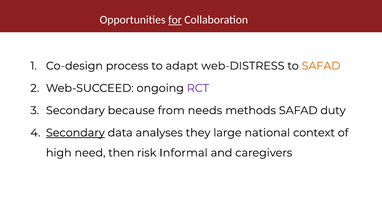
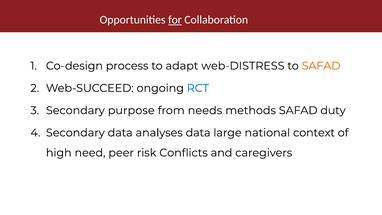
RCT colour: purple -> blue (198, 88)
because: because -> purpose (131, 110)
Secondary underline: present -> none (75, 133)
analyses they: they -> data (198, 133)
then: then -> peer (121, 153)
Informal: Informal -> Conflicts (184, 153)
